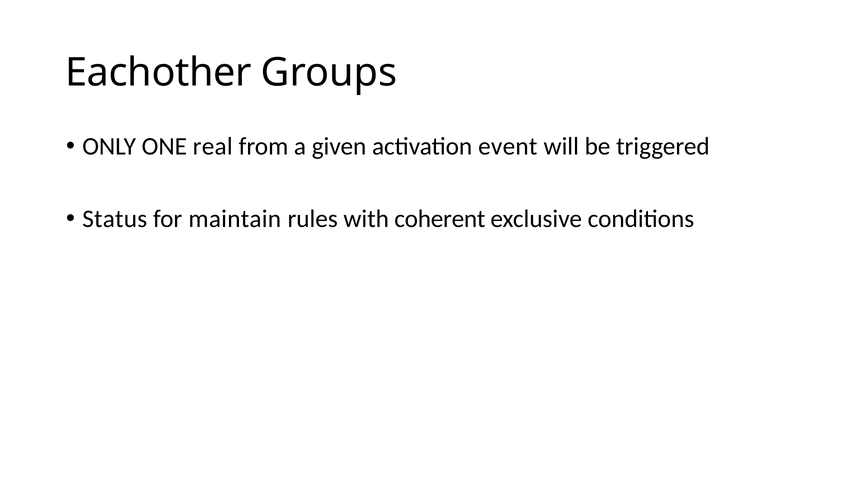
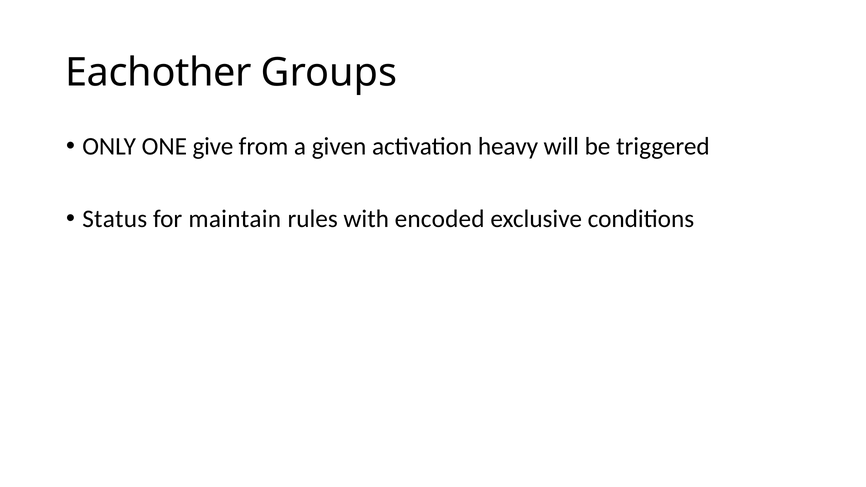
real: real -> give (213, 146)
event: event -> heavy (508, 146)
coherent: coherent -> encoded (440, 219)
